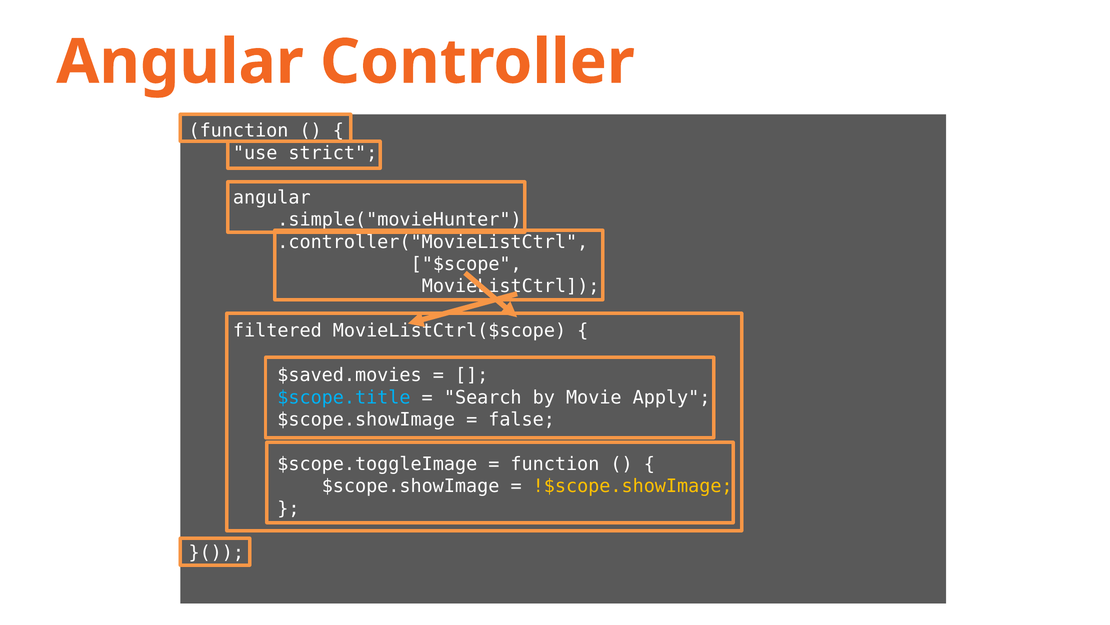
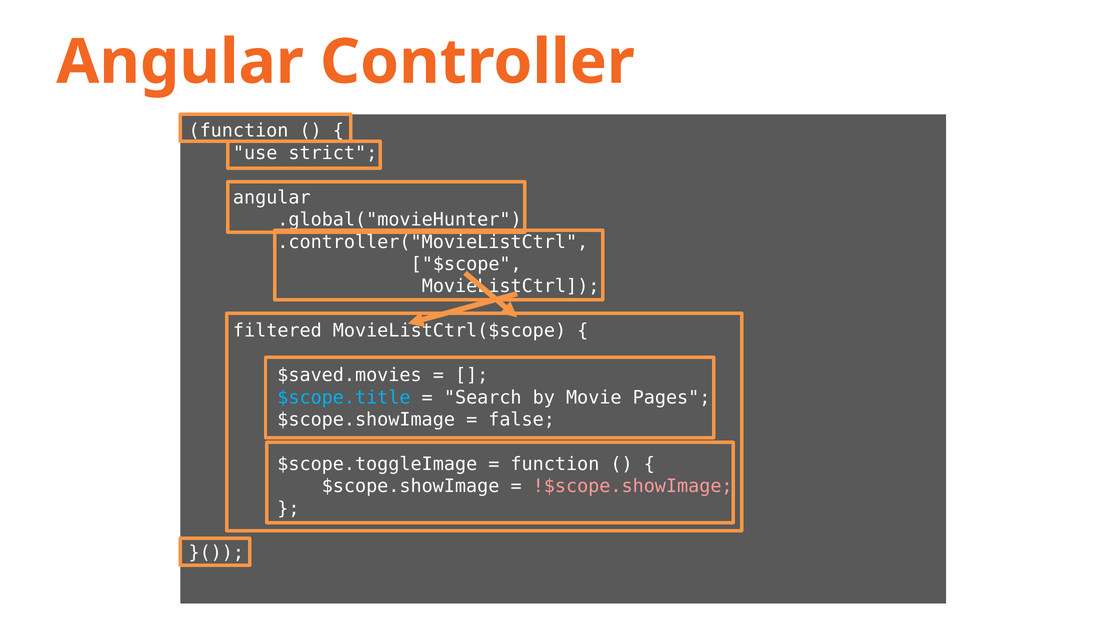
.simple("movieHunter: .simple("movieHunter -> .global("movieHunter (399, 219)
Apply: Apply -> Pages (672, 397)
!$scope.showImage colour: yellow -> pink (633, 486)
